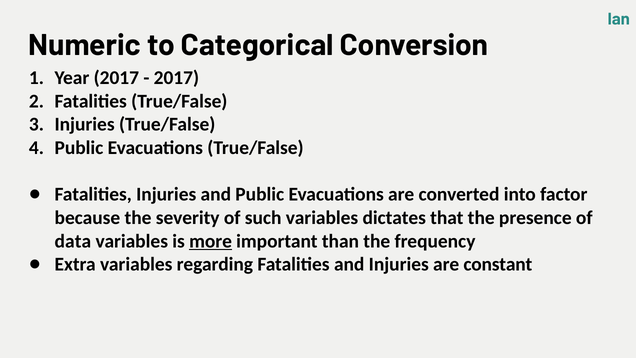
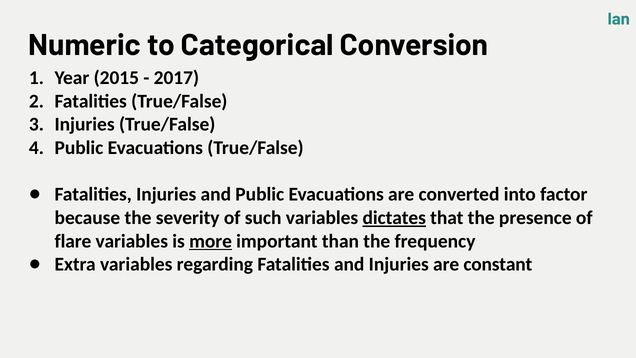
Year 2017: 2017 -> 2015 (116, 78)
dictates underline: none -> present (394, 218)
data: data -> flare (73, 241)
